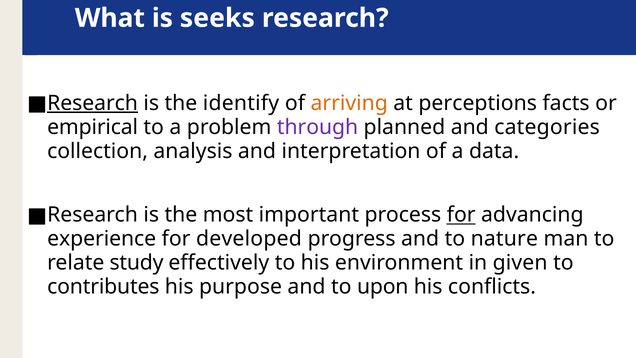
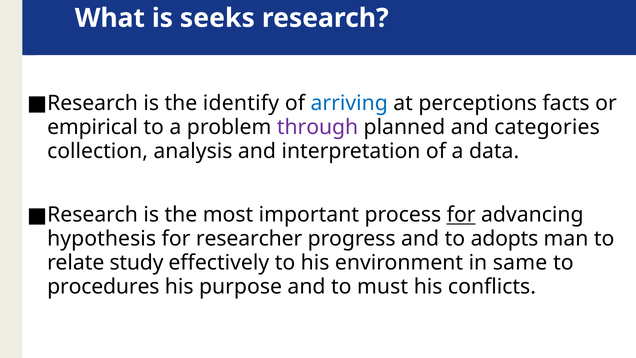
Research underline: present -> none (93, 103)
arriving colour: orange -> blue (349, 103)
experience: experience -> hypothesis (102, 239)
developed: developed -> researcher (249, 239)
nature: nature -> adopts (504, 239)
given: given -> same (520, 263)
contributes: contributes -> procedures (103, 287)
upon: upon -> must (383, 287)
